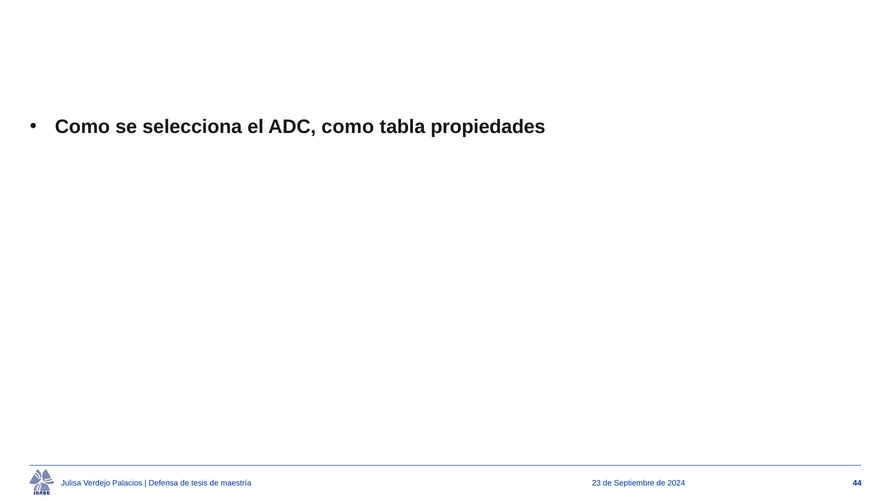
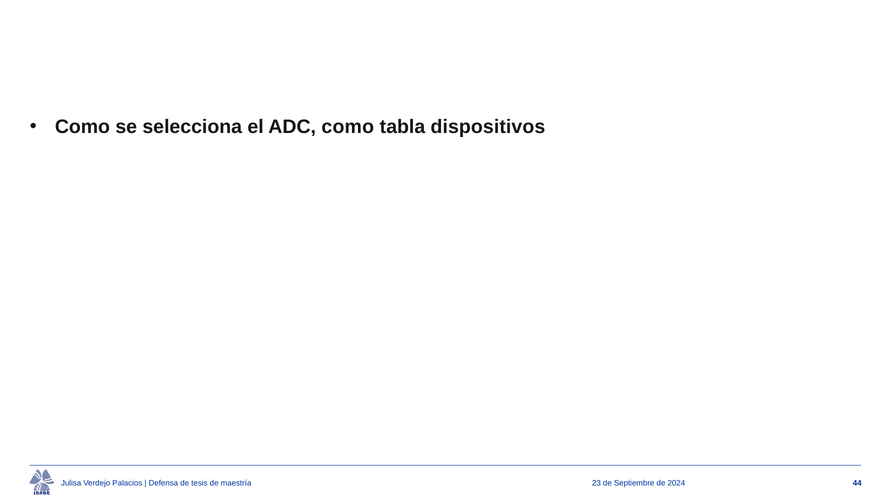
propiedades: propiedades -> dispositivos (488, 127)
